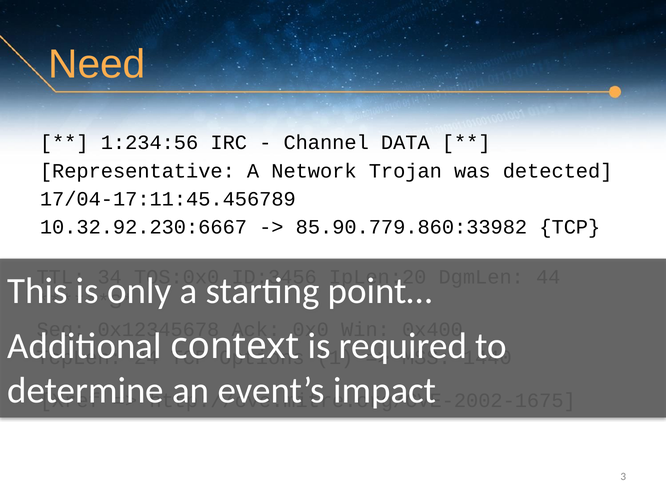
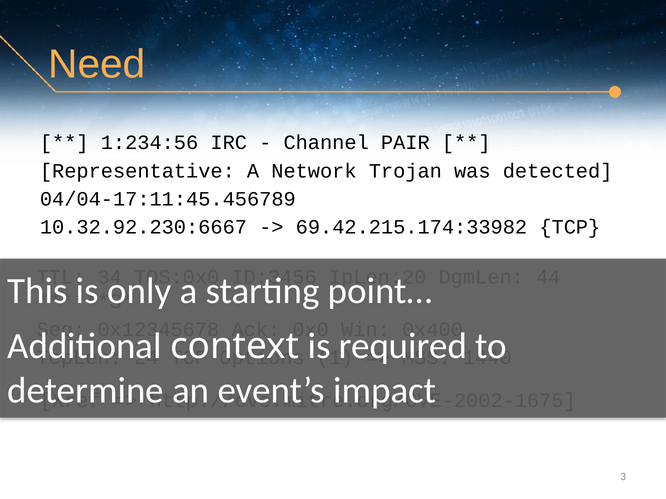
DATA: DATA -> PAIR (405, 143)
17/04-17:11:45.456789: 17/04-17:11:45.456789 -> 04/04-17:11:45.456789 (168, 199)
85.90.779.860:33982: 85.90.779.860:33982 -> 69.42.215.174:33982 (411, 227)
